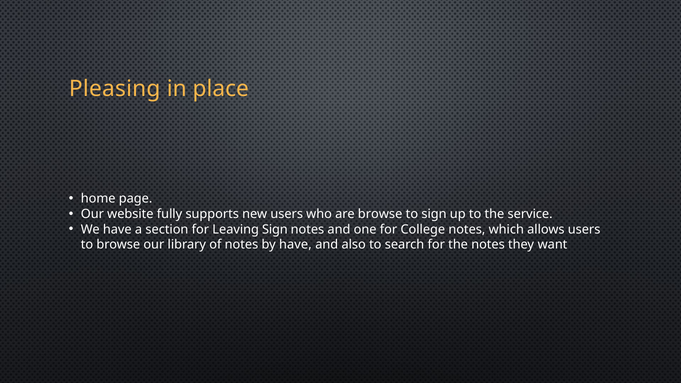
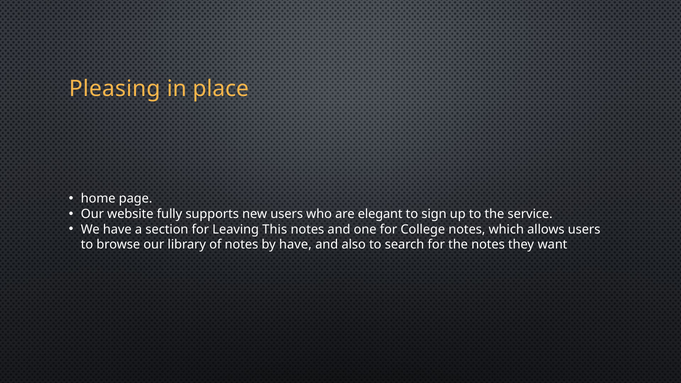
are browse: browse -> elegant (380, 214)
Leaving Sign: Sign -> This (275, 229)
